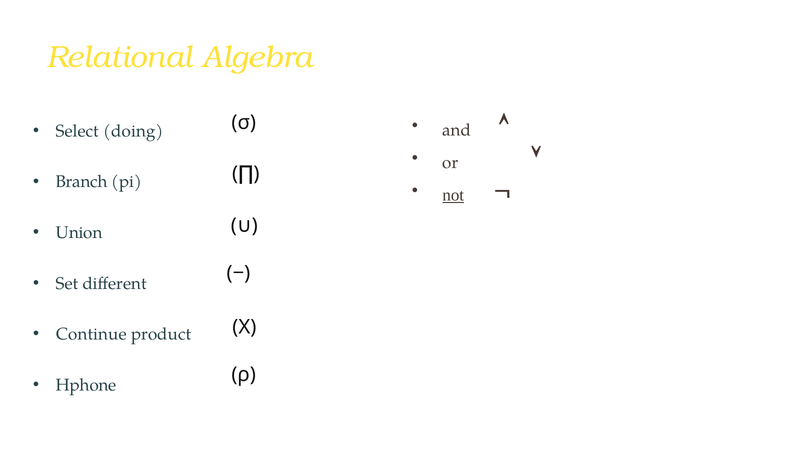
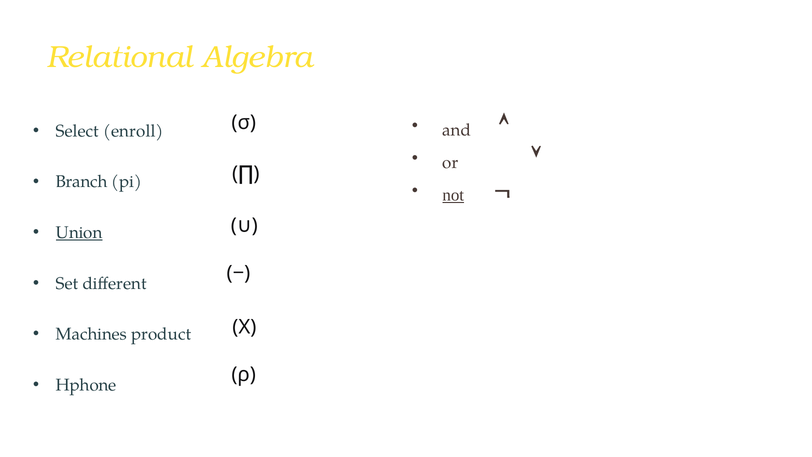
doing: doing -> enroll (133, 131)
Union underline: none -> present (79, 233)
Continue: Continue -> Machines (92, 334)
